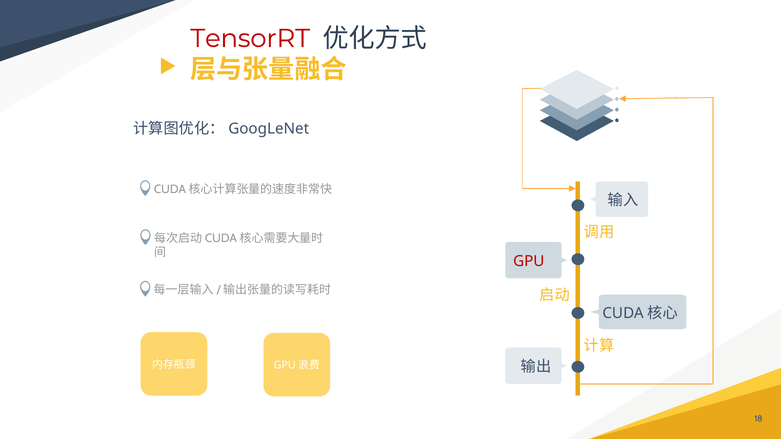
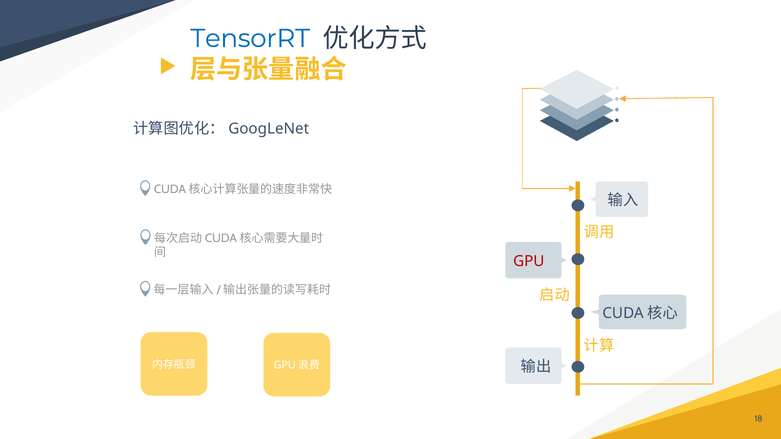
TensorRT colour: red -> blue (250, 38)
